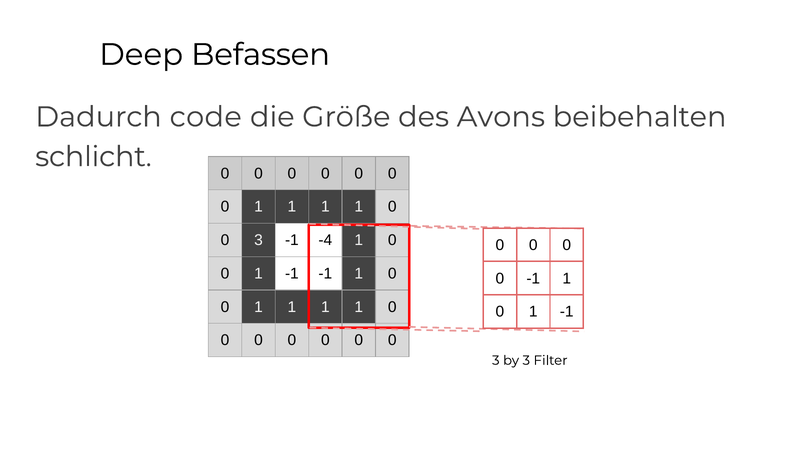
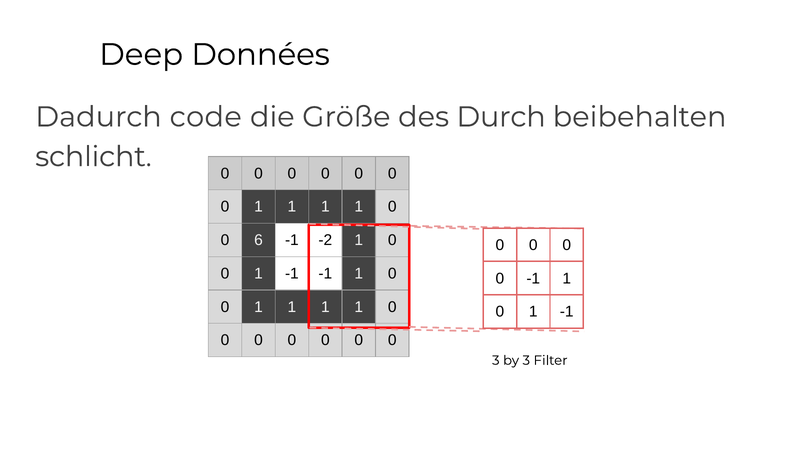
Befassen: Befassen -> Données (261, 55)
Avons: Avons -> Durch (501, 117)
3: 3 -> 6 (258, 240)
-4: -4 -> -2 (325, 240)
